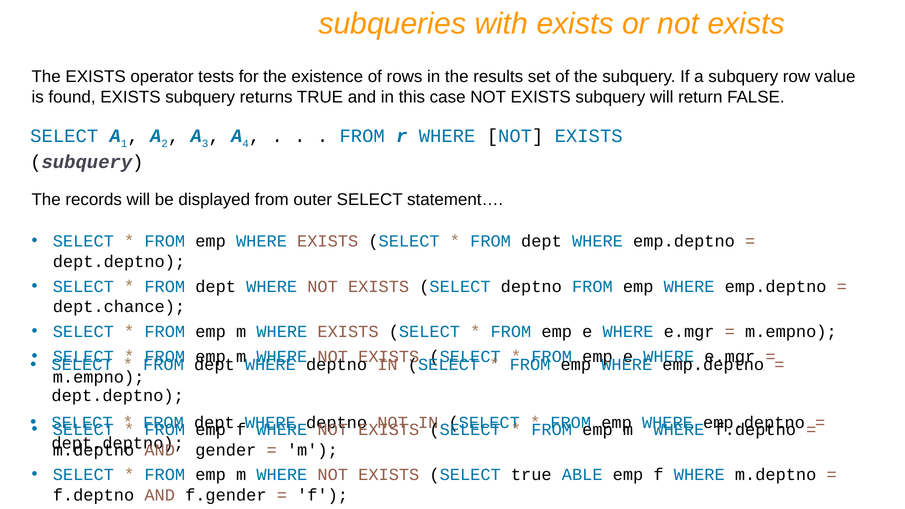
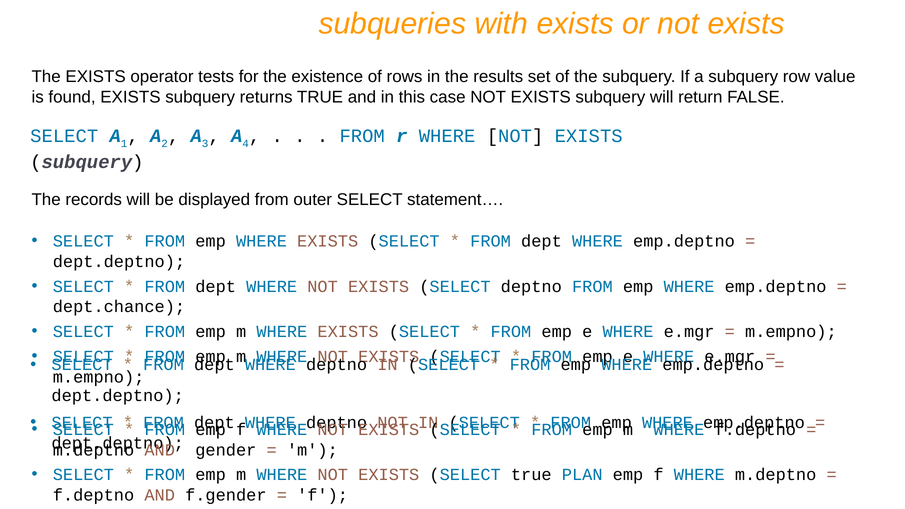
ABLE: ABLE -> PLAN (582, 475)
